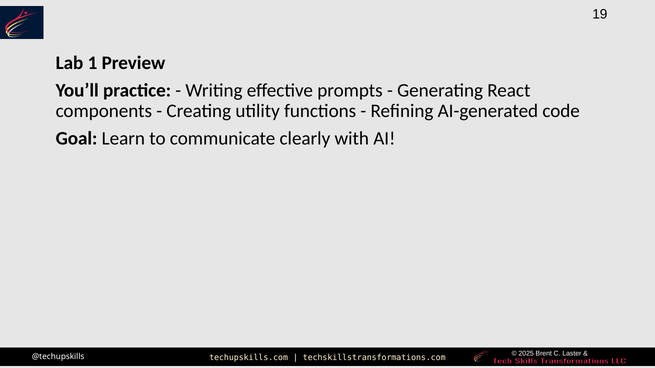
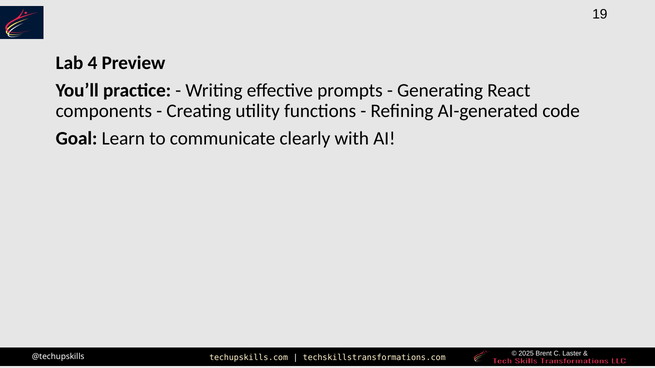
1: 1 -> 4 (92, 63)
